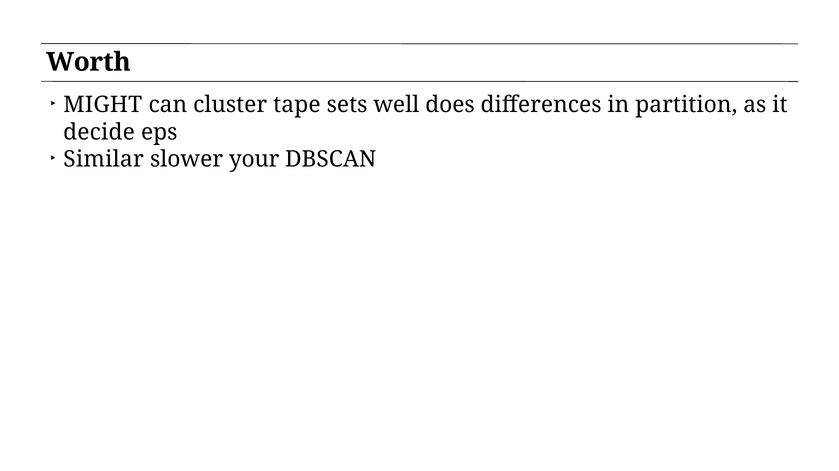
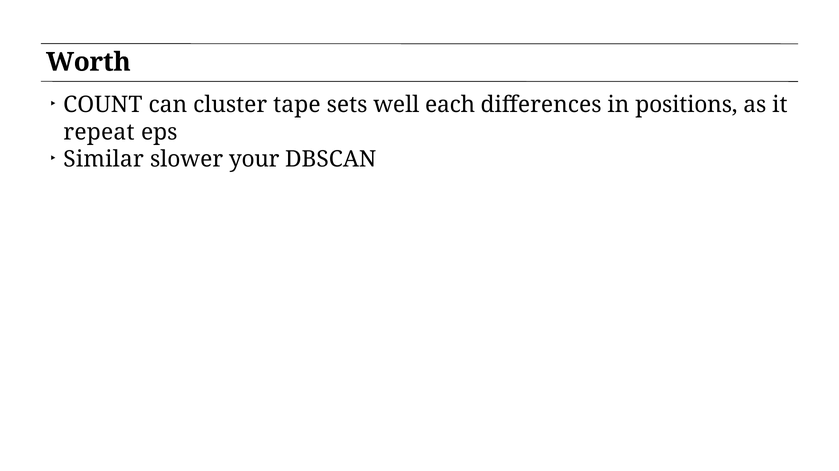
MIGHT: MIGHT -> COUNT (103, 105)
does: does -> each (450, 105)
partition: partition -> positions (686, 105)
decide: decide -> repeat (99, 132)
